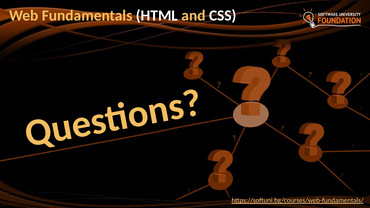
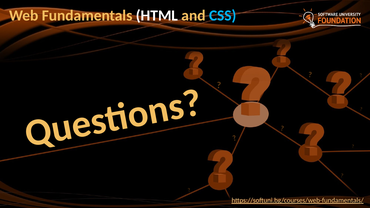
CSS colour: white -> light blue (223, 16)
